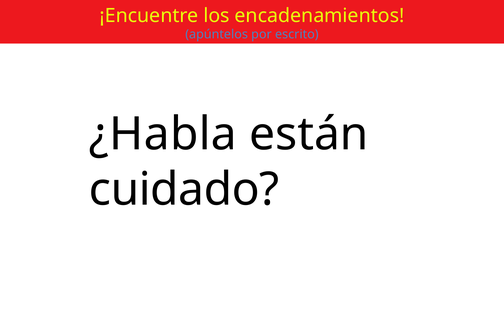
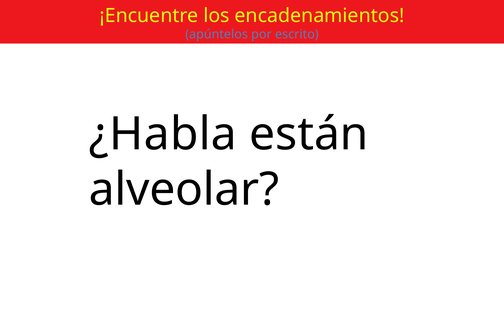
cuidado: cuidado -> alveolar (184, 190)
